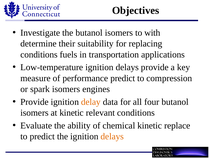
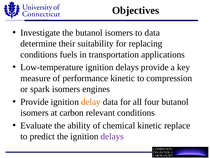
to with: with -> data (152, 33)
performance predict: predict -> kinetic (123, 78)
at kinetic: kinetic -> carbon (72, 112)
delays colour: orange -> purple (112, 136)
